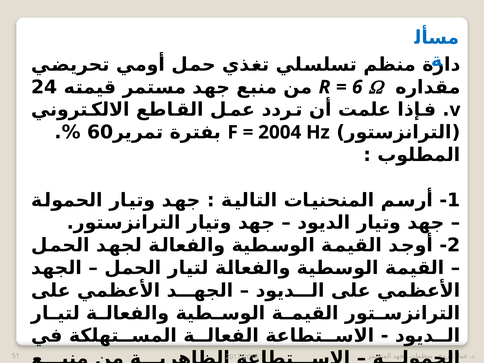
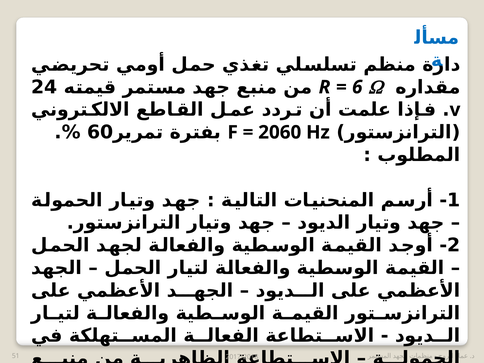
2004: 2004 -> 2060 (280, 132)
